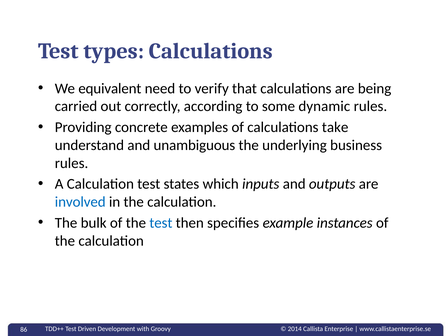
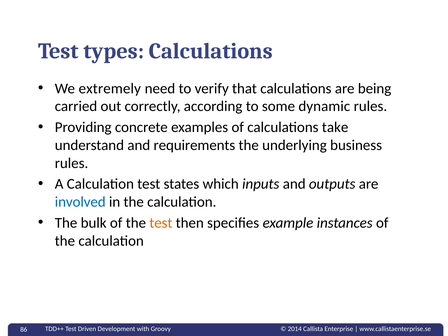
equivalent: equivalent -> extremely (110, 88)
unambiguous: unambiguous -> requirements (194, 145)
test colour: blue -> orange (161, 223)
